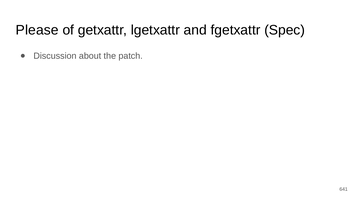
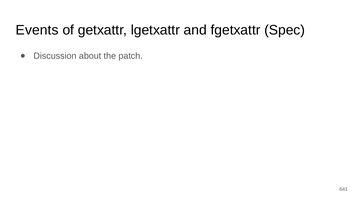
Please: Please -> Events (37, 30)
